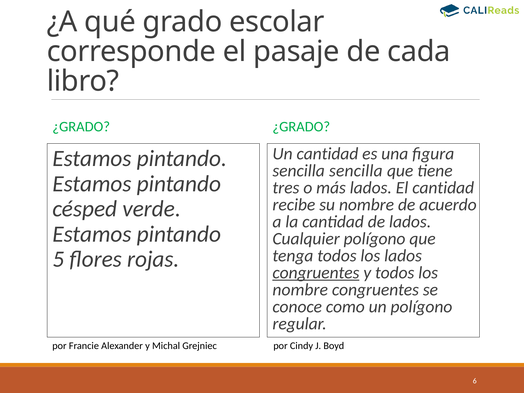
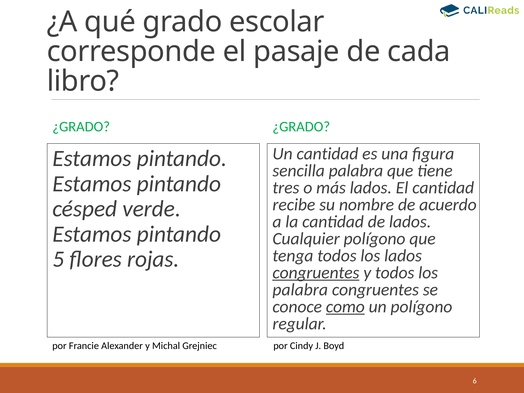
sencilla sencilla: sencilla -> palabra (356, 171)
nombre: nombre -> palabra (300, 290)
como underline: none -> present (345, 307)
